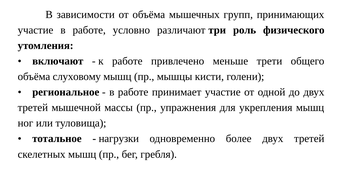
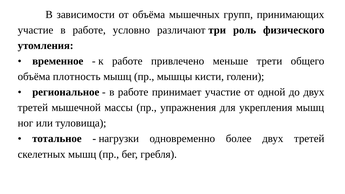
включают: включают -> временное (58, 61)
слуховому: слуховому -> плотность (77, 77)
